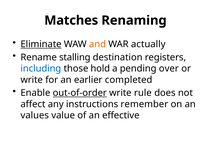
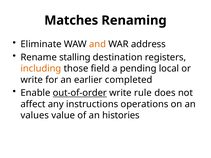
Eliminate underline: present -> none (41, 44)
actually: actually -> address (148, 44)
including colour: blue -> orange (41, 69)
hold: hold -> field (100, 69)
over: over -> local (169, 69)
remember: remember -> operations (144, 104)
effective: effective -> histories (121, 116)
